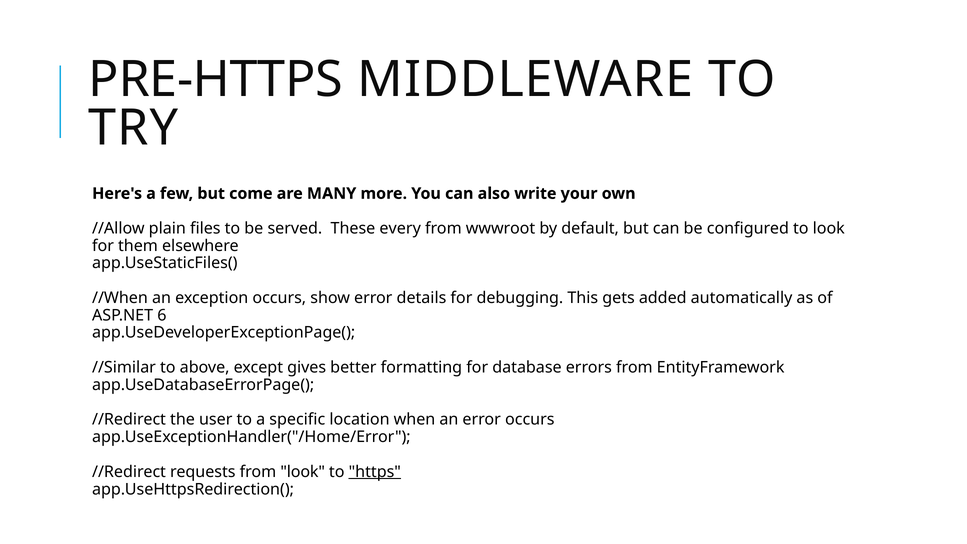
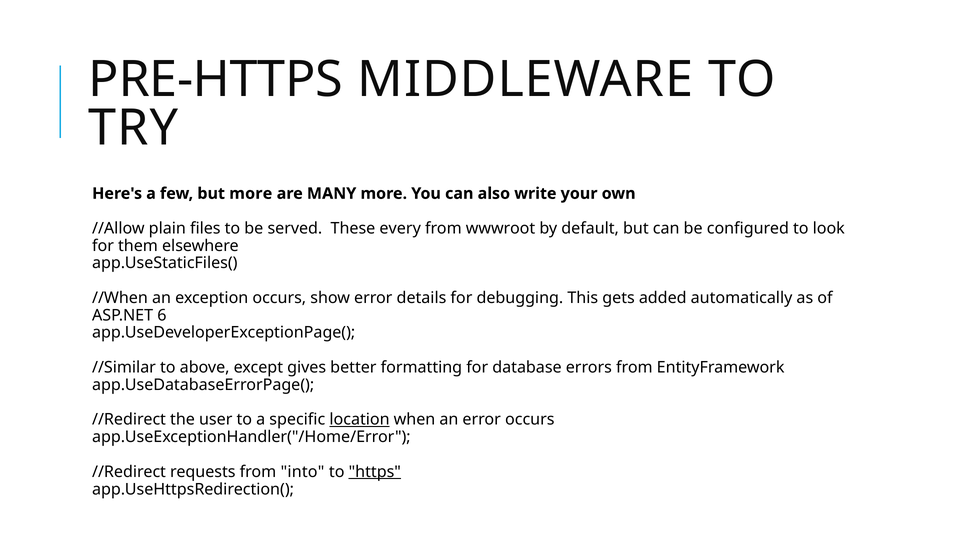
but come: come -> more (251, 194)
location underline: none -> present (360, 420)
from look: look -> into (303, 472)
